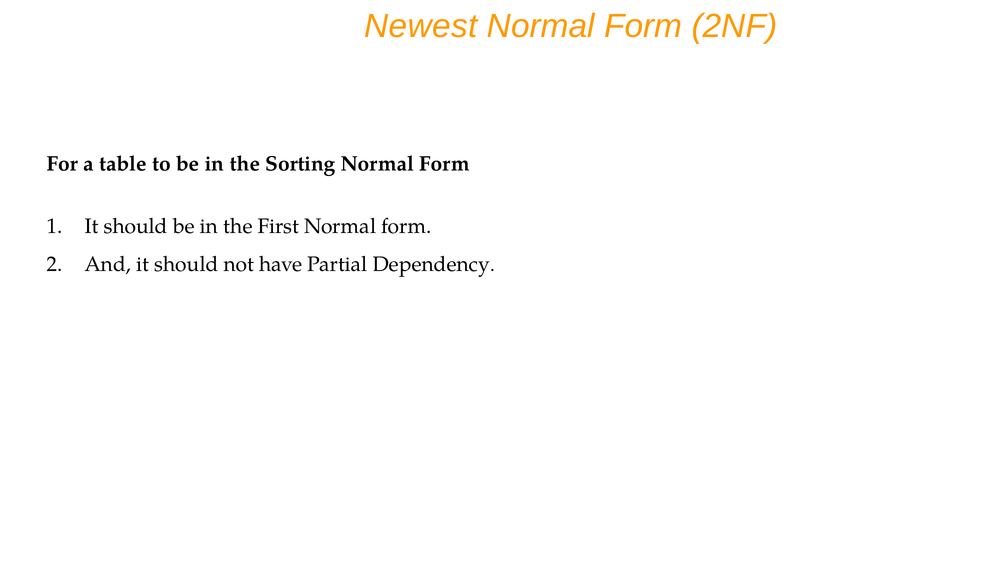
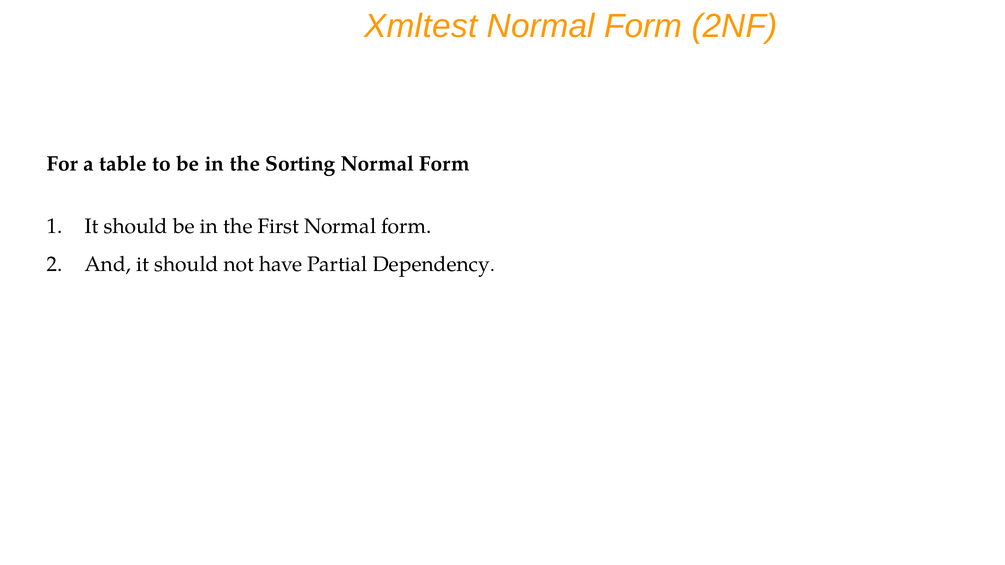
Newest: Newest -> Xmltest (421, 26)
